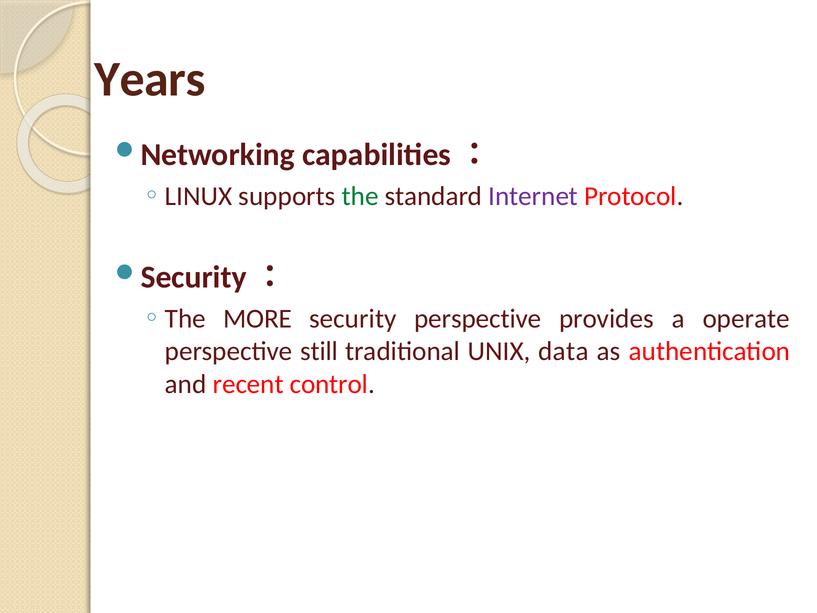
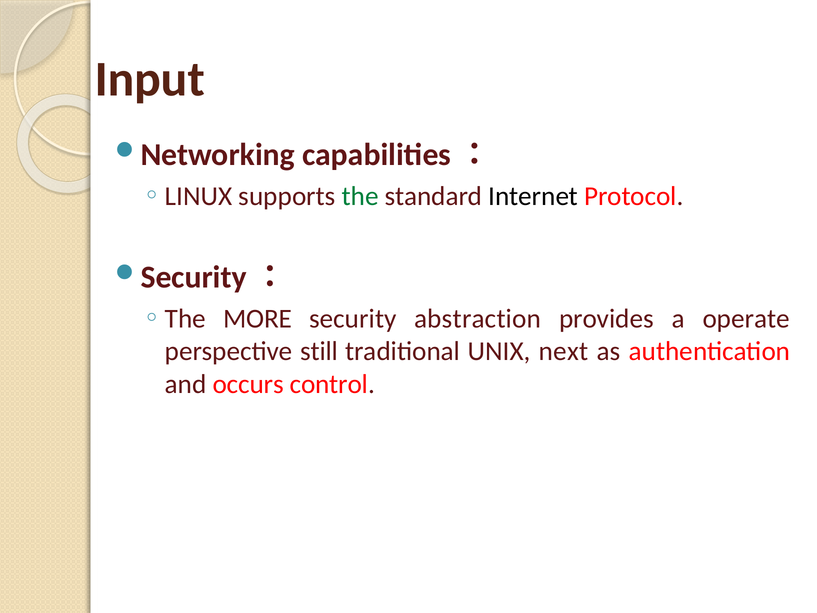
Years: Years -> Input (150, 79)
Internet colour: purple -> black (533, 196)
security perspective: perspective -> abstraction (478, 319)
data: data -> next (564, 351)
recent: recent -> occurs (248, 384)
